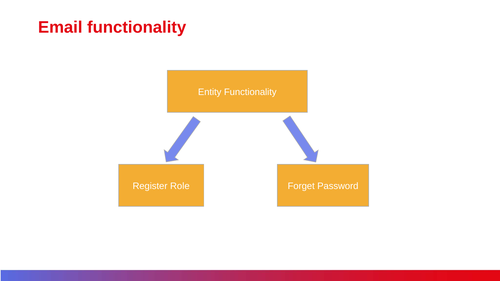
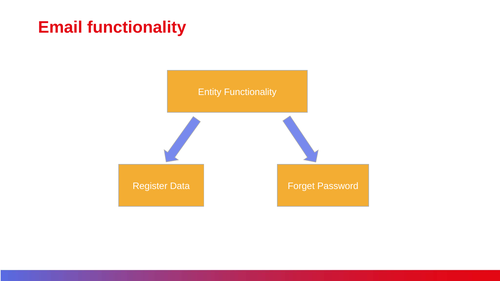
Role: Role -> Data (180, 186)
